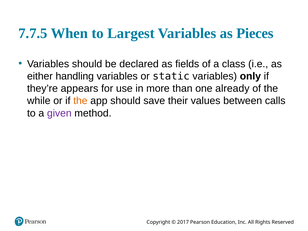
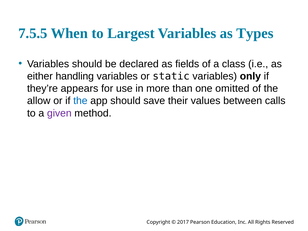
7.7.5: 7.7.5 -> 7.5.5 (33, 33)
Pieces: Pieces -> Types (255, 33)
already: already -> omitted (232, 89)
while: while -> allow (39, 101)
the colour: orange -> blue (80, 101)
